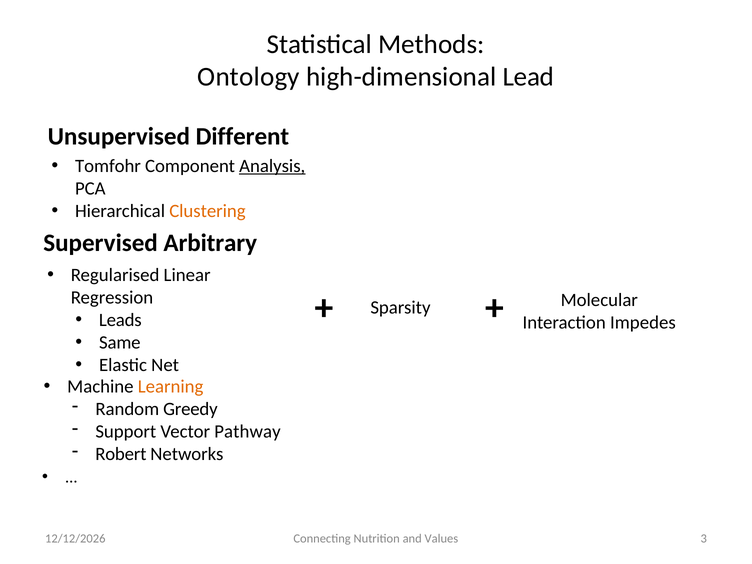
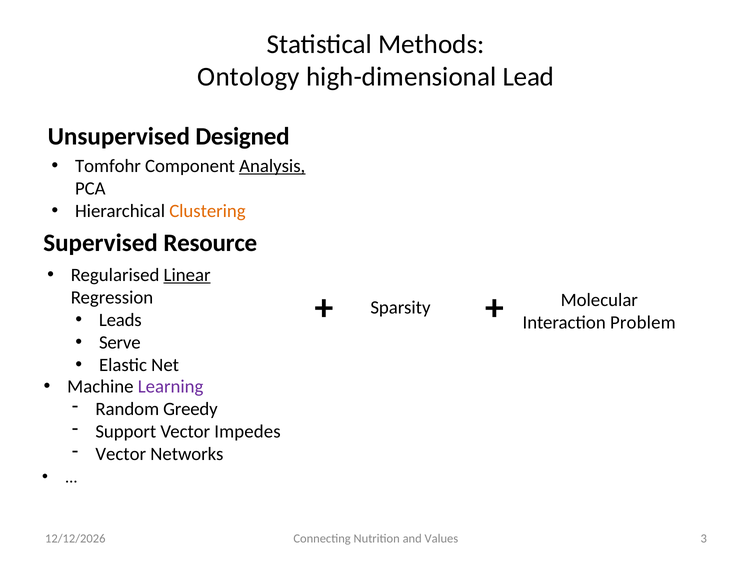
Different: Different -> Designed (243, 136)
Arbitrary: Arbitrary -> Resource (210, 243)
Linear underline: none -> present (187, 275)
Impedes: Impedes -> Problem (643, 323)
Same: Same -> Serve (120, 343)
Learning colour: orange -> purple (171, 386)
Pathway: Pathway -> Impedes (247, 432)
Robert: Robert -> Vector (121, 454)
